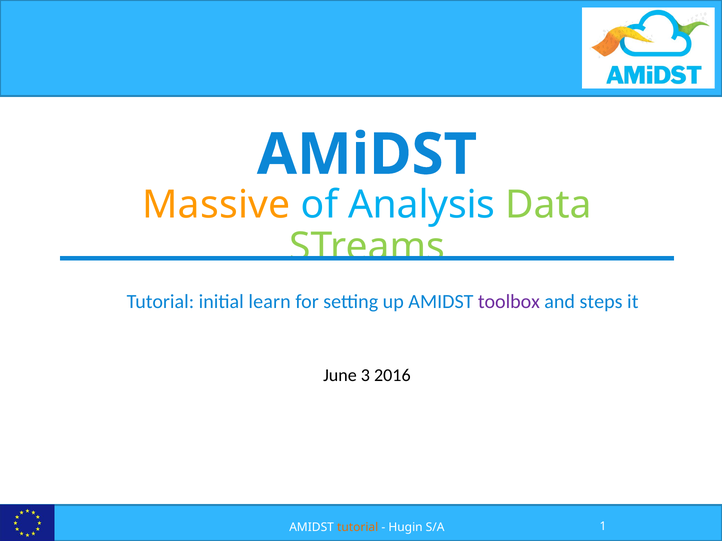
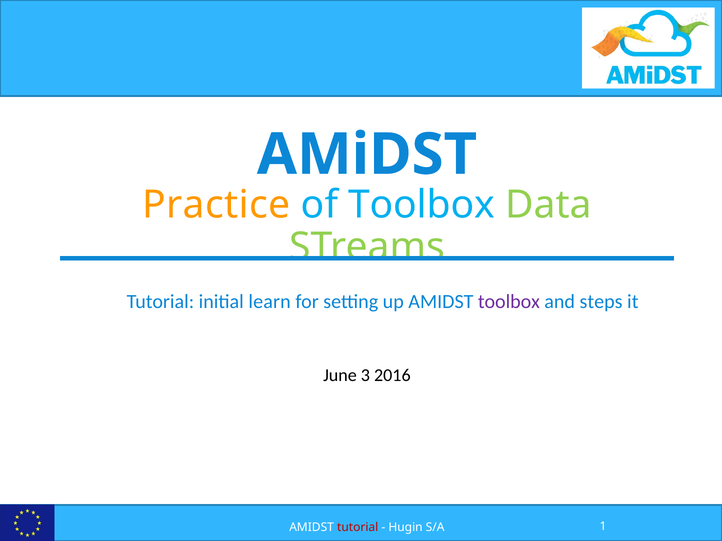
Massive: Massive -> Practice (216, 205)
of Analysis: Analysis -> Toolbox (422, 205)
tutorial colour: orange -> red (358, 528)
